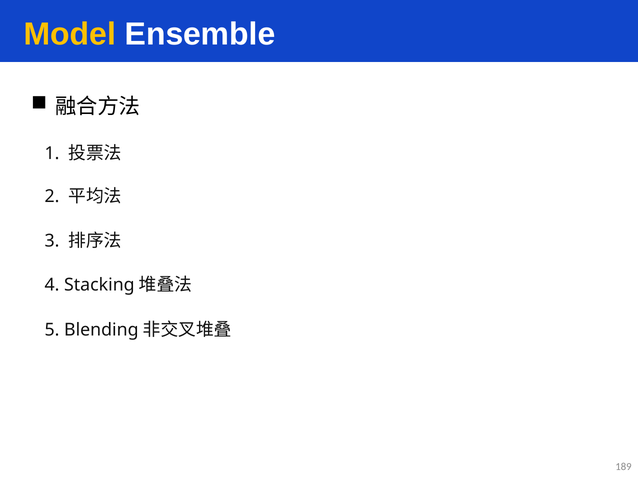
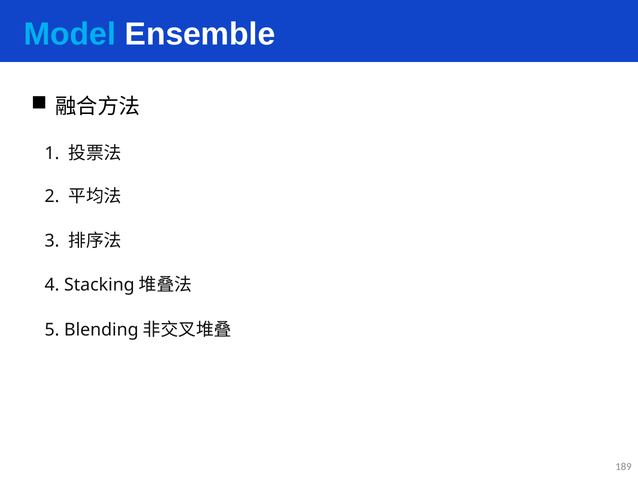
Model colour: yellow -> light blue (70, 34)
